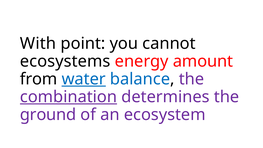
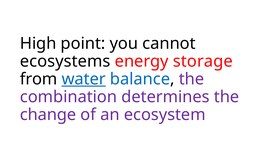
With: With -> High (38, 44)
amount: amount -> storage (203, 61)
combination underline: present -> none (69, 97)
ground: ground -> change (48, 115)
